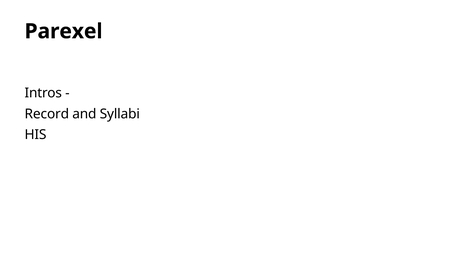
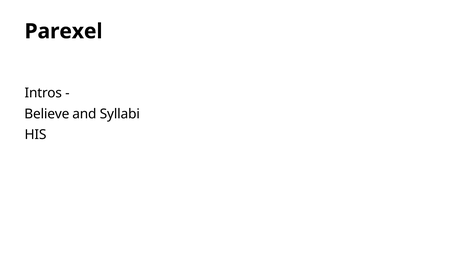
Record: Record -> Believe (47, 114)
